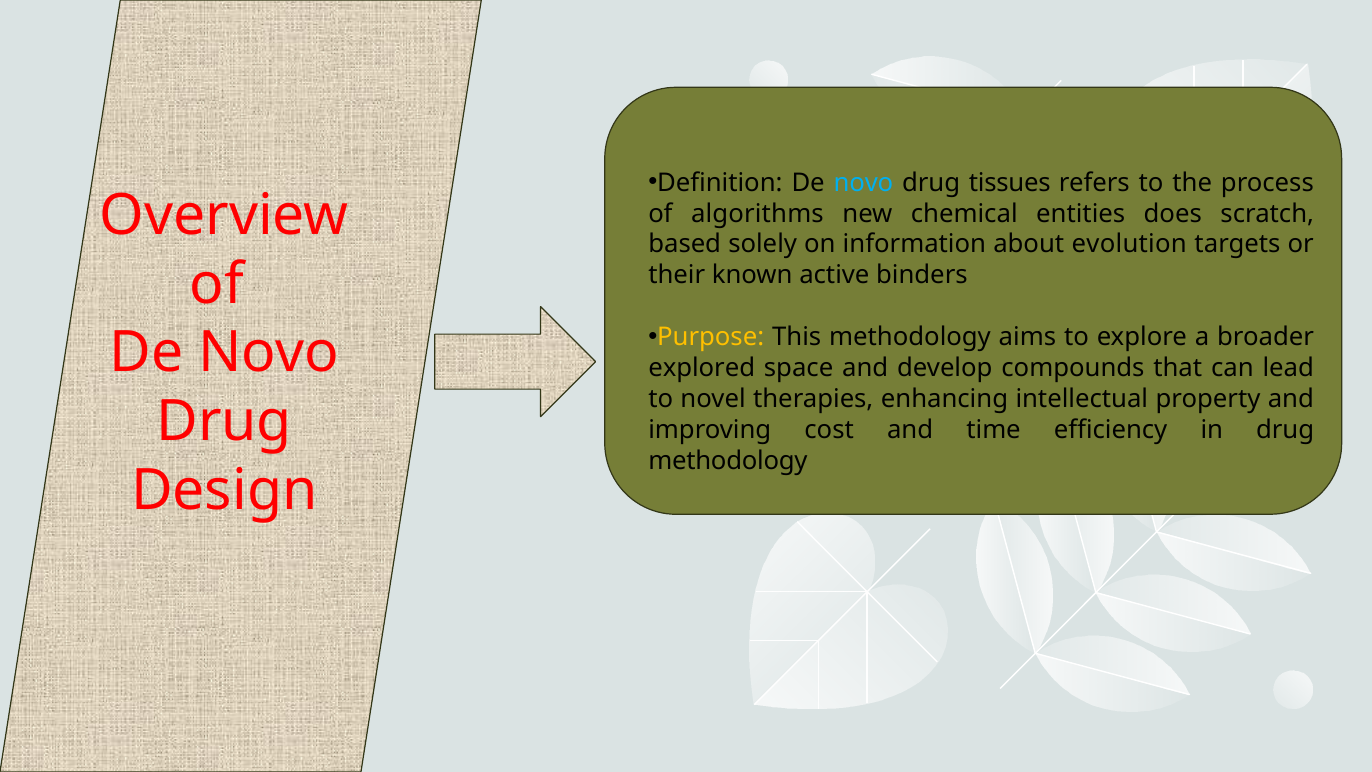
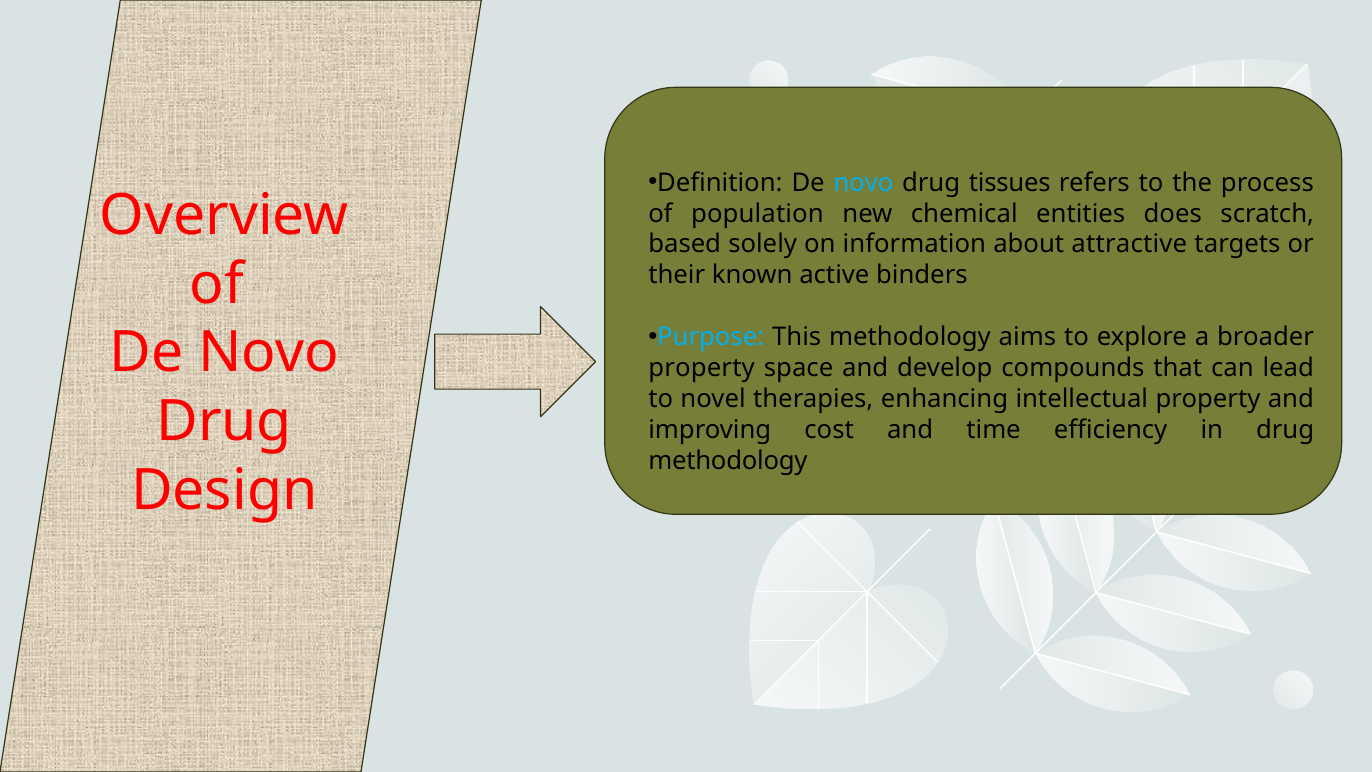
algorithms: algorithms -> population (757, 214)
evolution: evolution -> attractive (1129, 244)
Purpose colour: yellow -> light blue (711, 337)
explored: explored -> property (702, 368)
